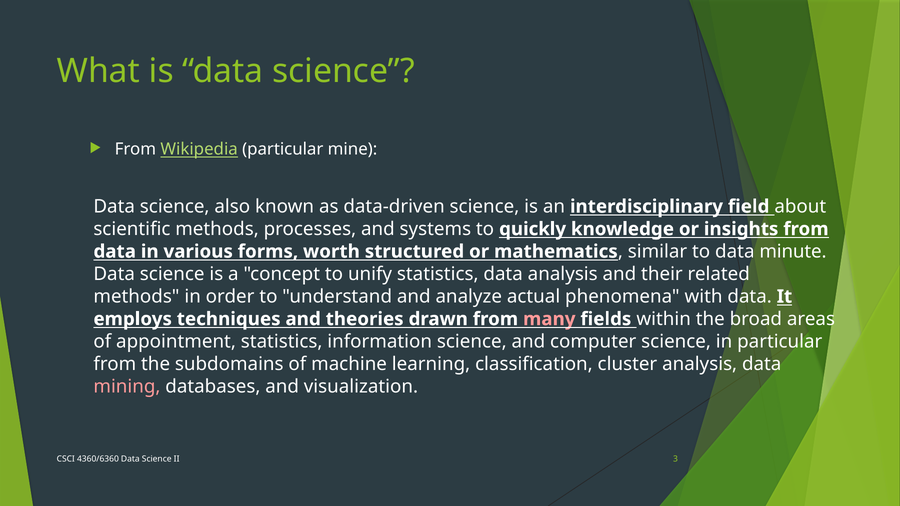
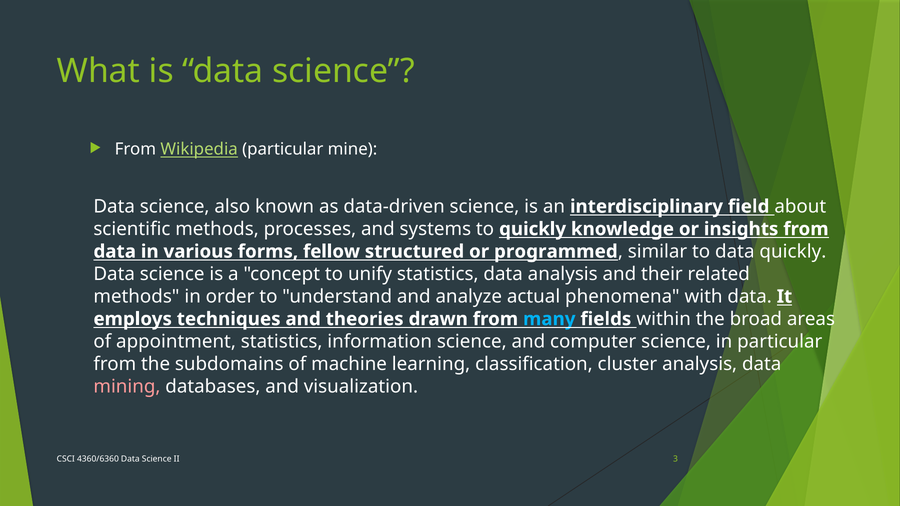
worth: worth -> fellow (332, 252)
mathematics: mathematics -> programmed (556, 252)
data minute: minute -> quickly (793, 252)
many colour: pink -> light blue (549, 319)
